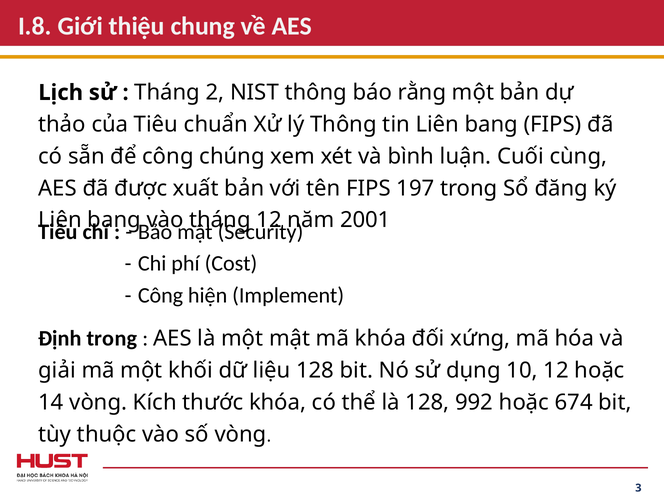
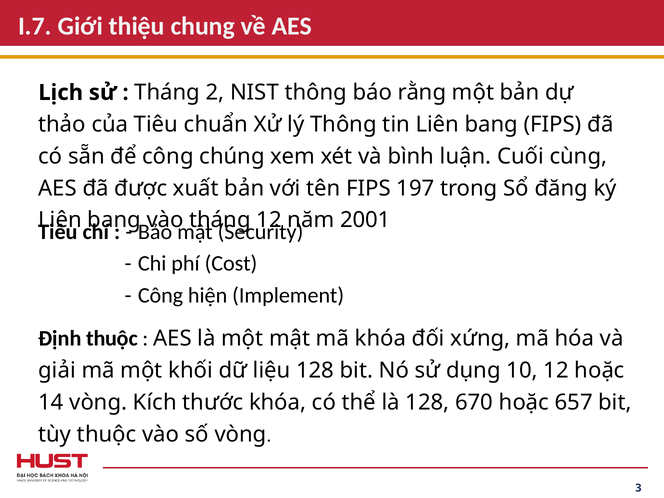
I.8: I.8 -> I.7 (35, 26)
Định trong: trong -> thuộc (112, 339)
992: 992 -> 670 (474, 402)
674: 674 -> 657 (574, 402)
